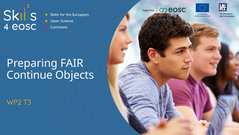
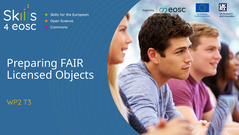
Continue: Continue -> Licensed (30, 75)
